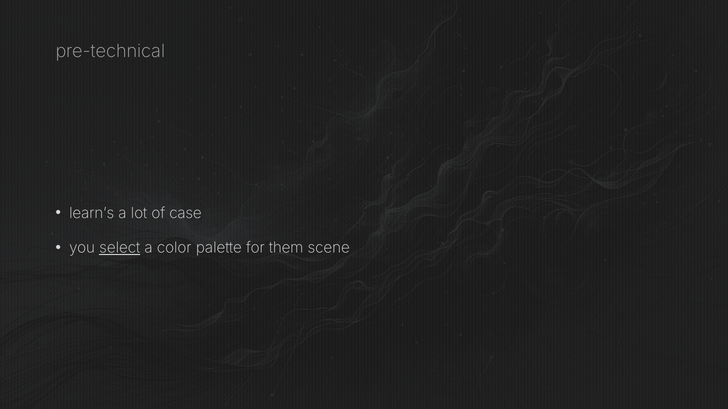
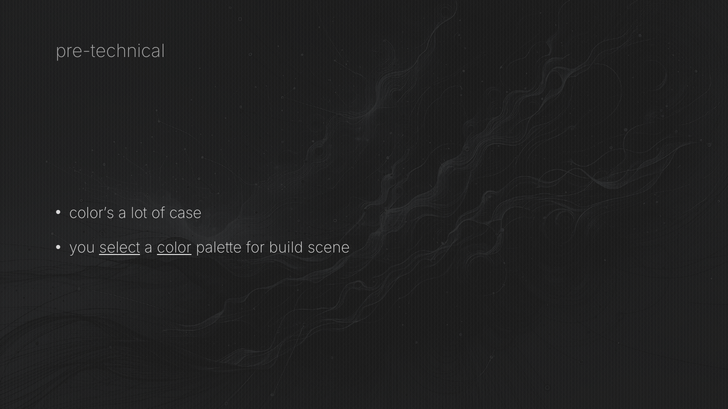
learn’s: learn’s -> color’s (92, 213)
color underline: none -> present (174, 248)
them: them -> build (286, 248)
